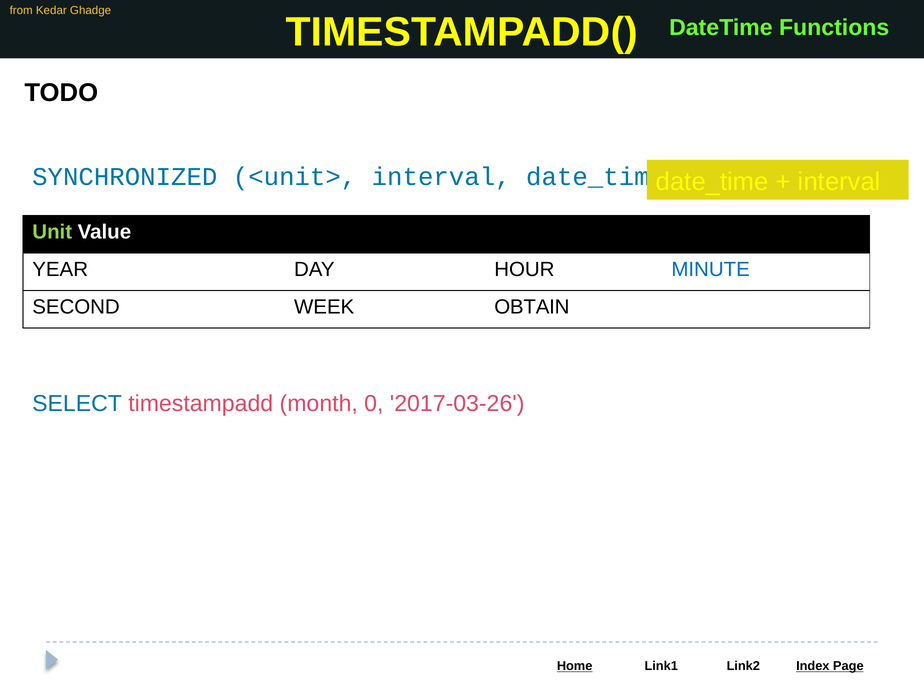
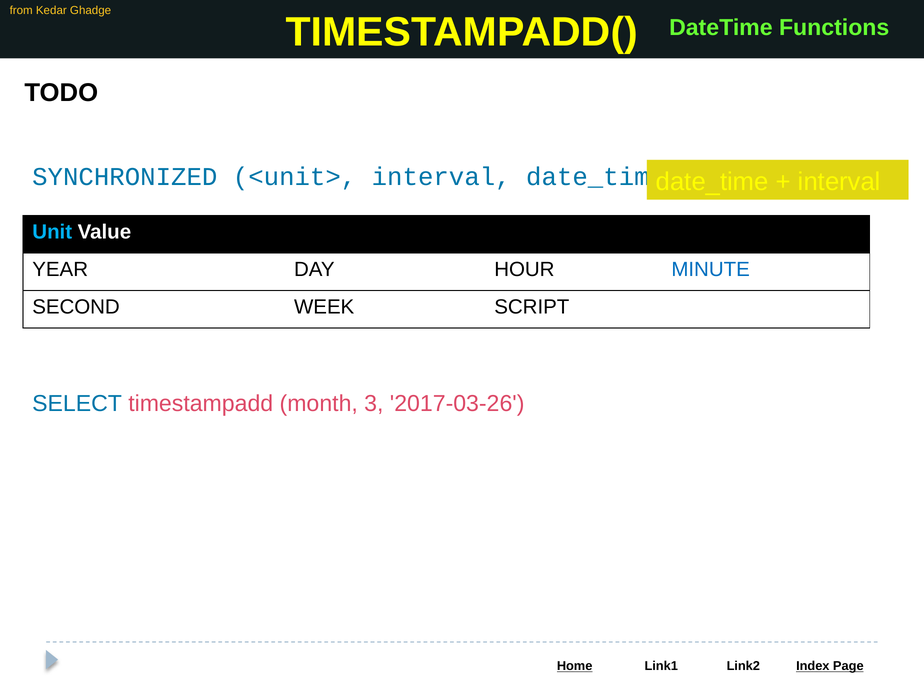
Unit colour: light green -> light blue (52, 232)
OBTAIN: OBTAIN -> SCRIPT (532, 307)
0: 0 -> 3 (374, 403)
